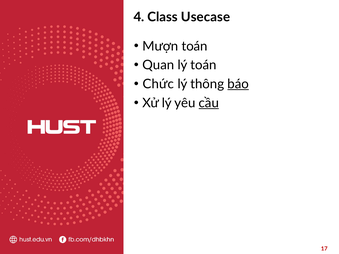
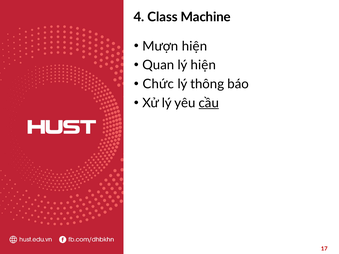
Usecase: Usecase -> Machine (206, 17)
Mượn toán: toán -> hiện (194, 46)
lý toán: toán -> hiện (203, 65)
báo underline: present -> none (238, 84)
